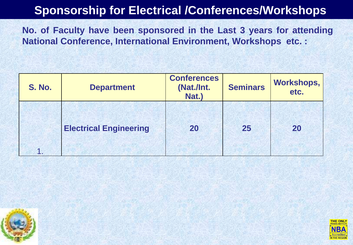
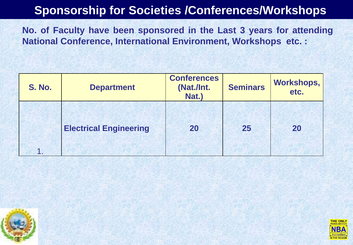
for Electrical: Electrical -> Societies (155, 10)
